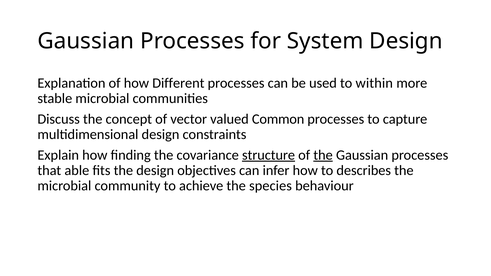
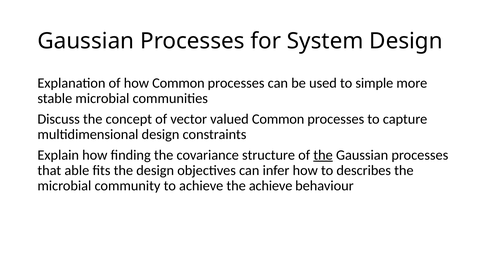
how Different: Different -> Common (178, 83)
within: within -> simple (374, 83)
structure underline: present -> none (269, 155)
the species: species -> achieve (271, 186)
